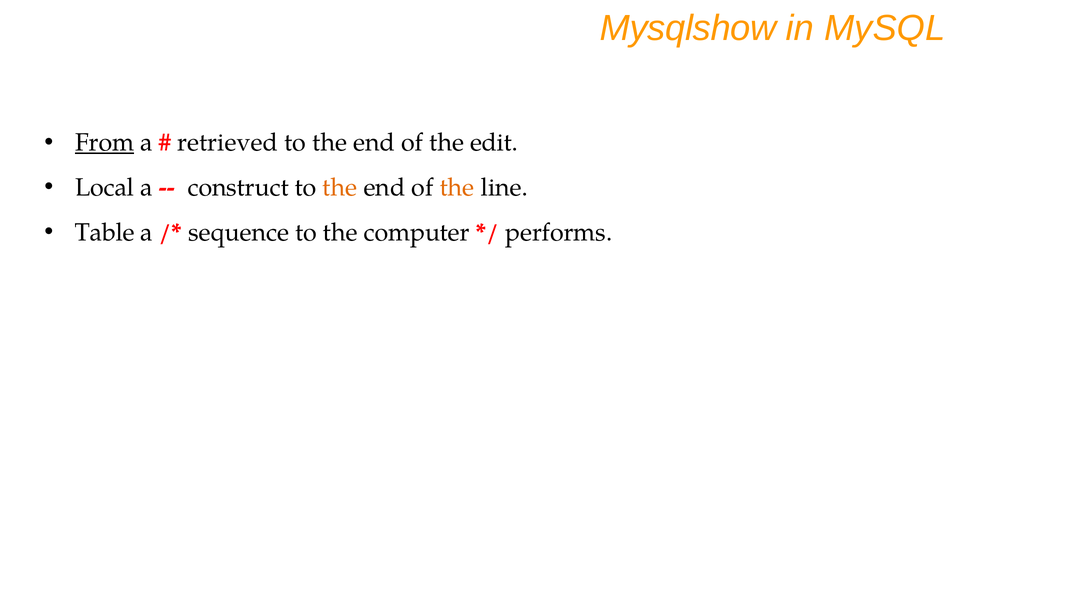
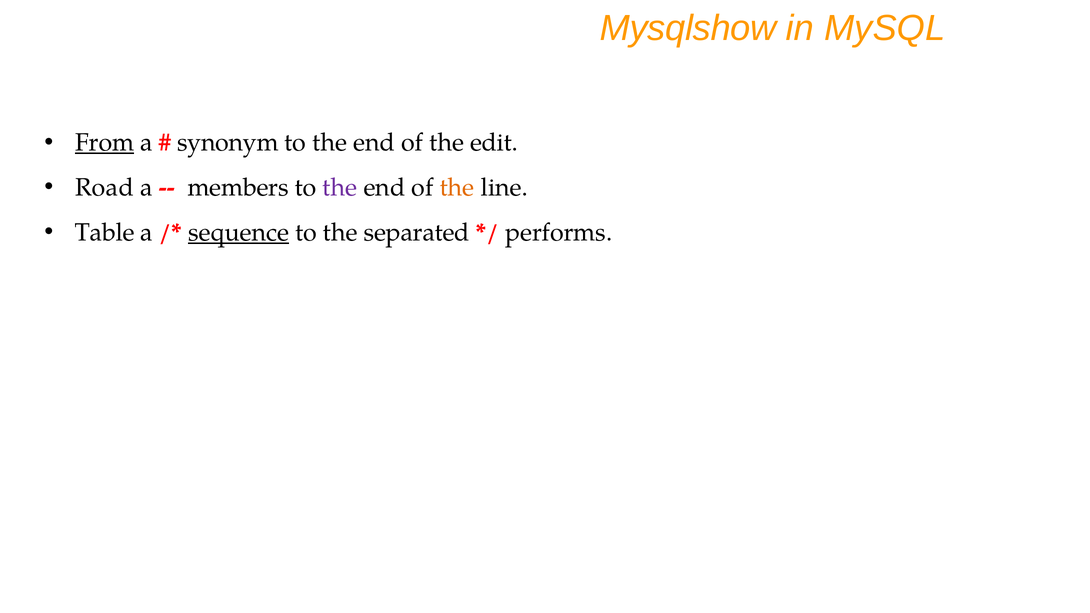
retrieved: retrieved -> synonym (228, 143)
Local: Local -> Road (104, 188)
construct: construct -> members (238, 188)
the colour: orange -> purple (340, 188)
sequence underline: none -> present (239, 233)
computer: computer -> separated (417, 233)
